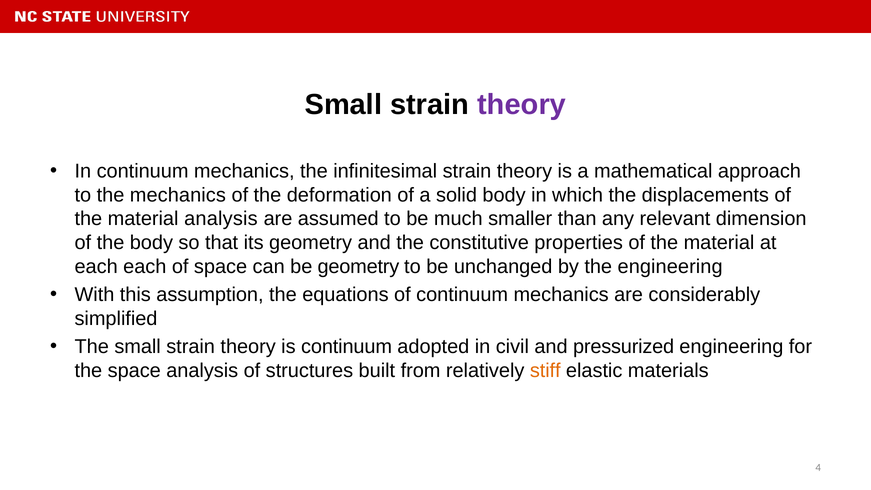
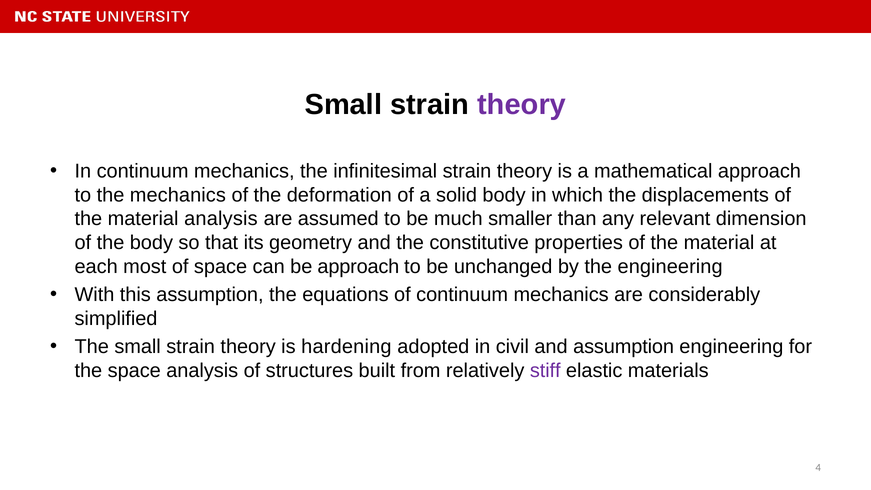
each each: each -> most (145, 267)
be geometry: geometry -> approach (358, 267)
is continuum: continuum -> hardening (346, 347)
and pressurized: pressurized -> assumption (624, 347)
stiff colour: orange -> purple (545, 370)
